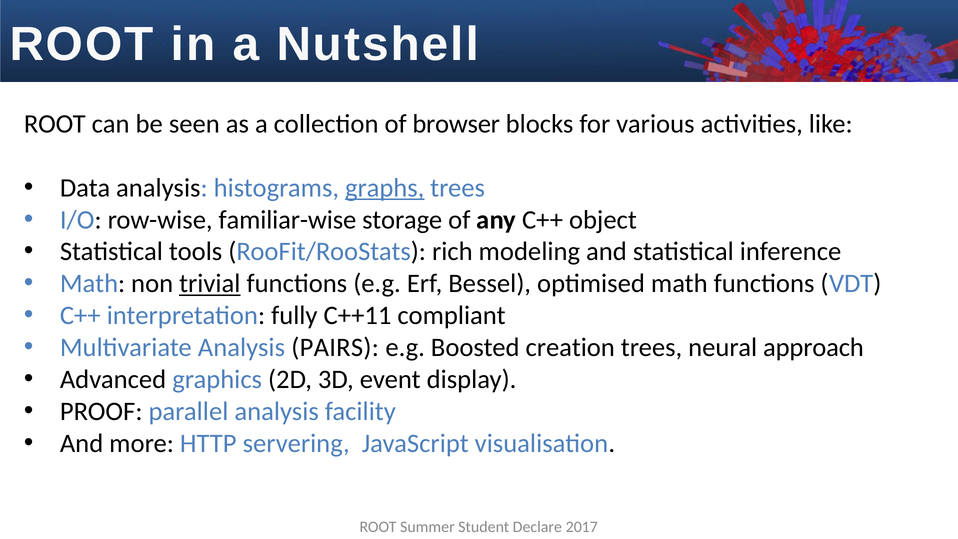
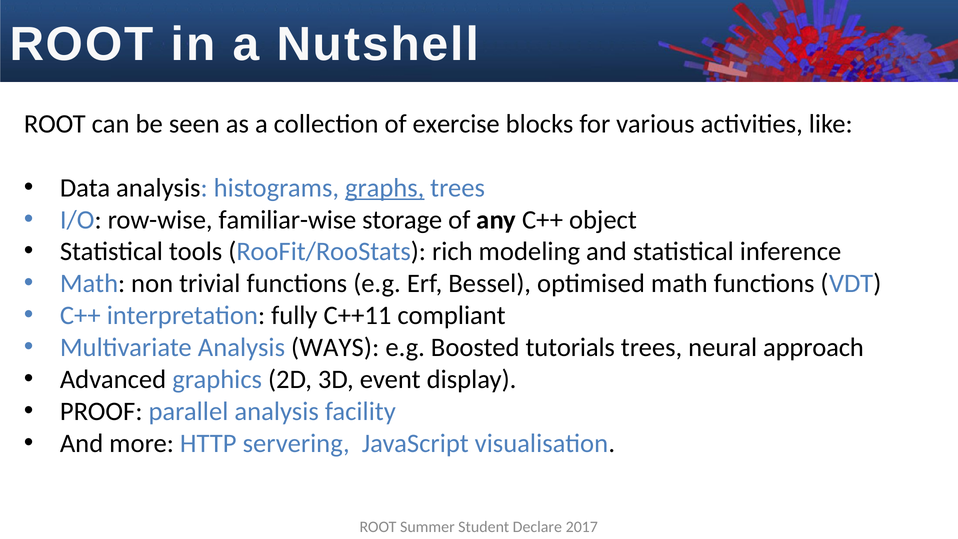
browser: browser -> exercise (456, 124)
trivial underline: present -> none (210, 284)
PAIRS: PAIRS -> WAYS (335, 347)
creation: creation -> tutorials (570, 347)
